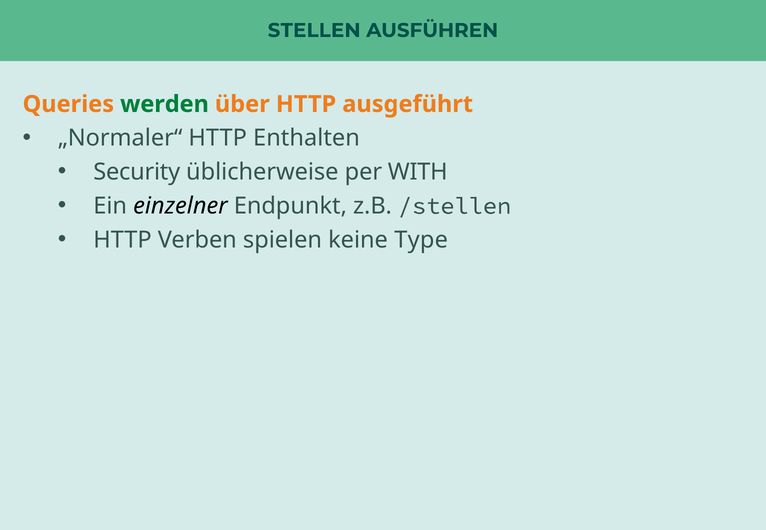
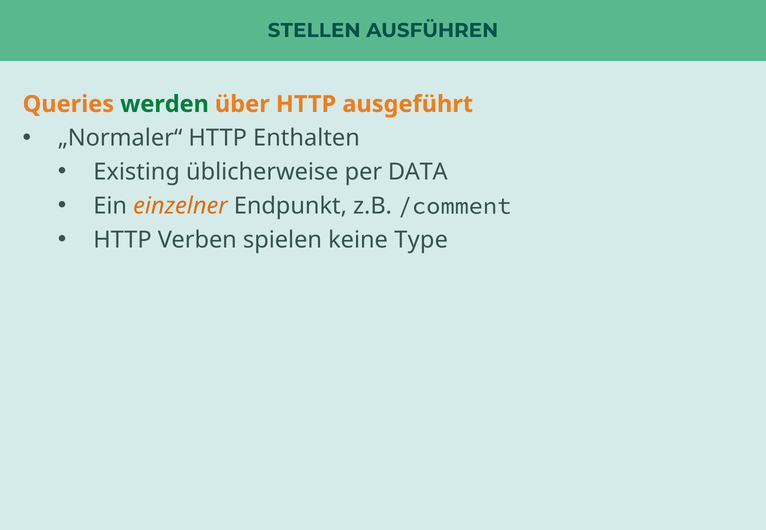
Security: Security -> Existing (137, 172)
WITH: WITH -> DATA (418, 172)
einzelner colour: black -> orange (180, 206)
/stellen: /stellen -> /comment (455, 206)
